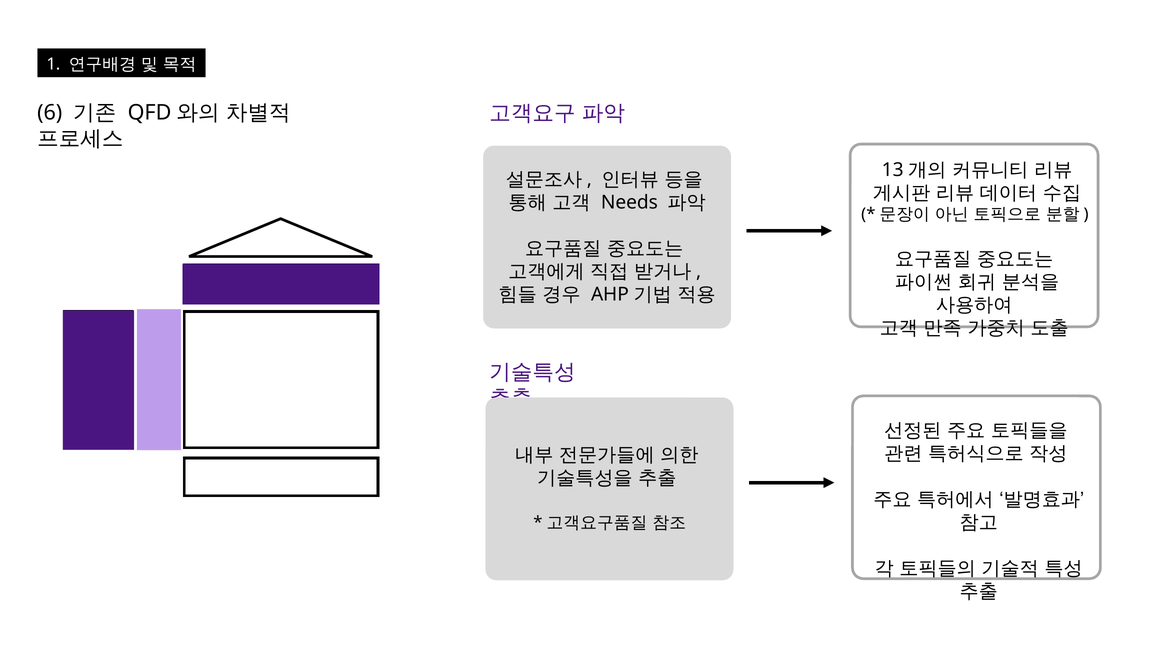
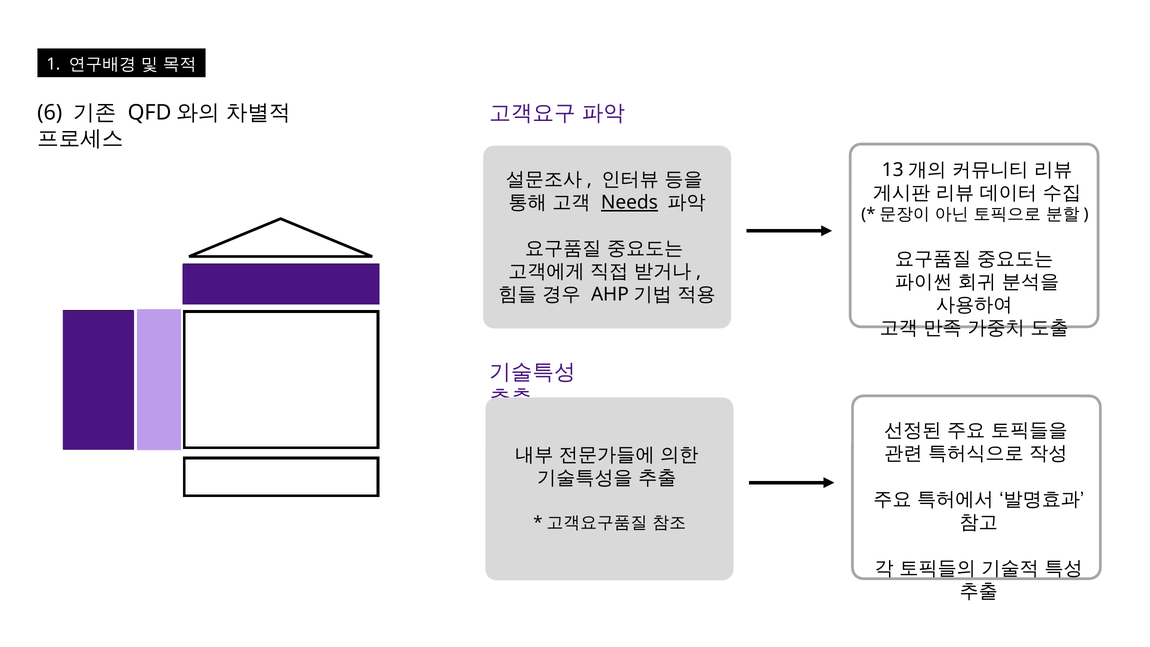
Needs underline: none -> present (629, 203)
